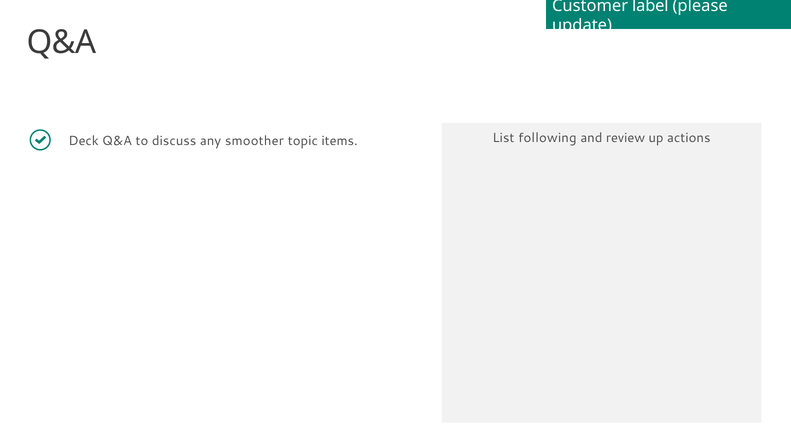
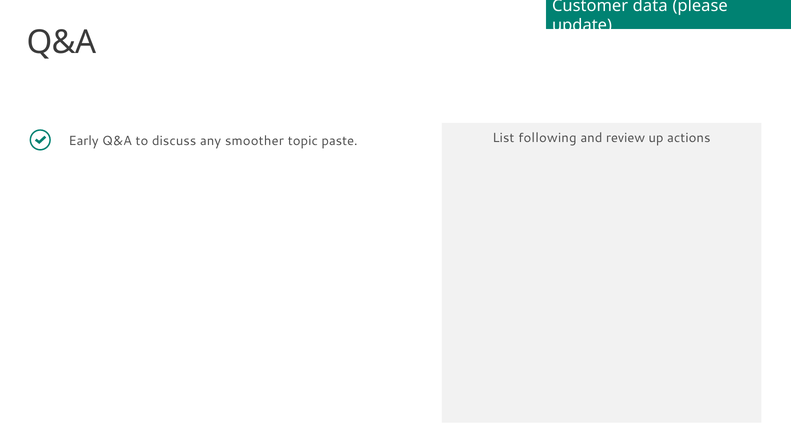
label: label -> data (650, 6)
Deck: Deck -> Early (84, 141)
items: items -> paste (340, 141)
